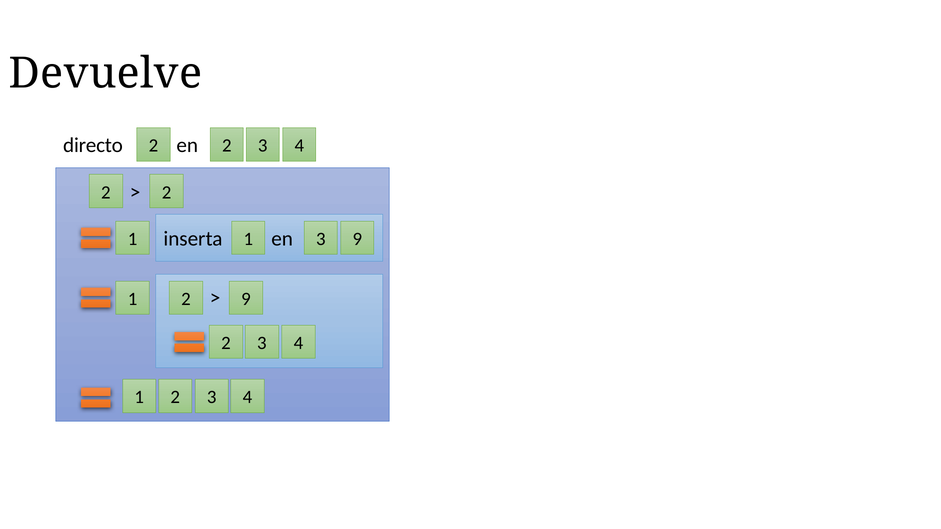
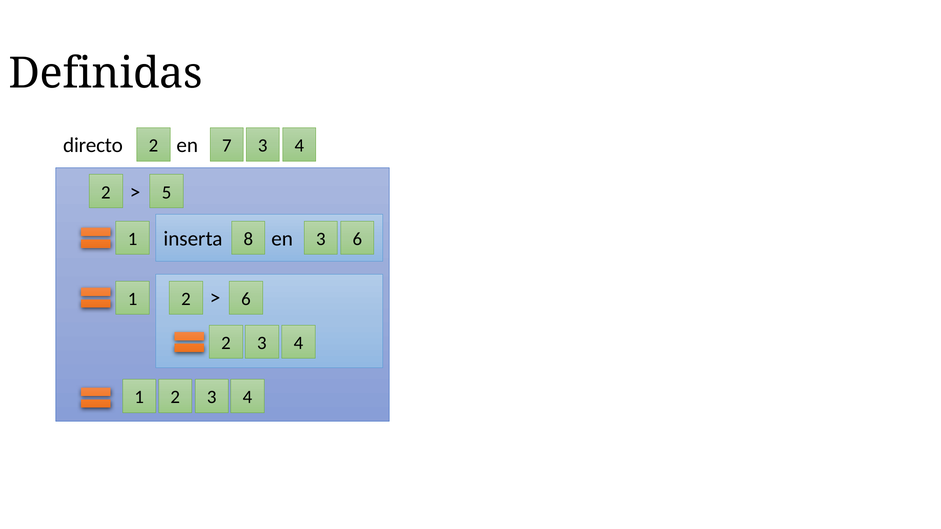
Devuelve: Devuelve -> Definidas (106, 73)
2: 2 -> 7 (227, 146)
2: 2 -> 5 (167, 193)
1: 1 -> 8 (248, 239)
3 9: 9 -> 6 (357, 239)
2 9: 9 -> 6 (246, 299)
